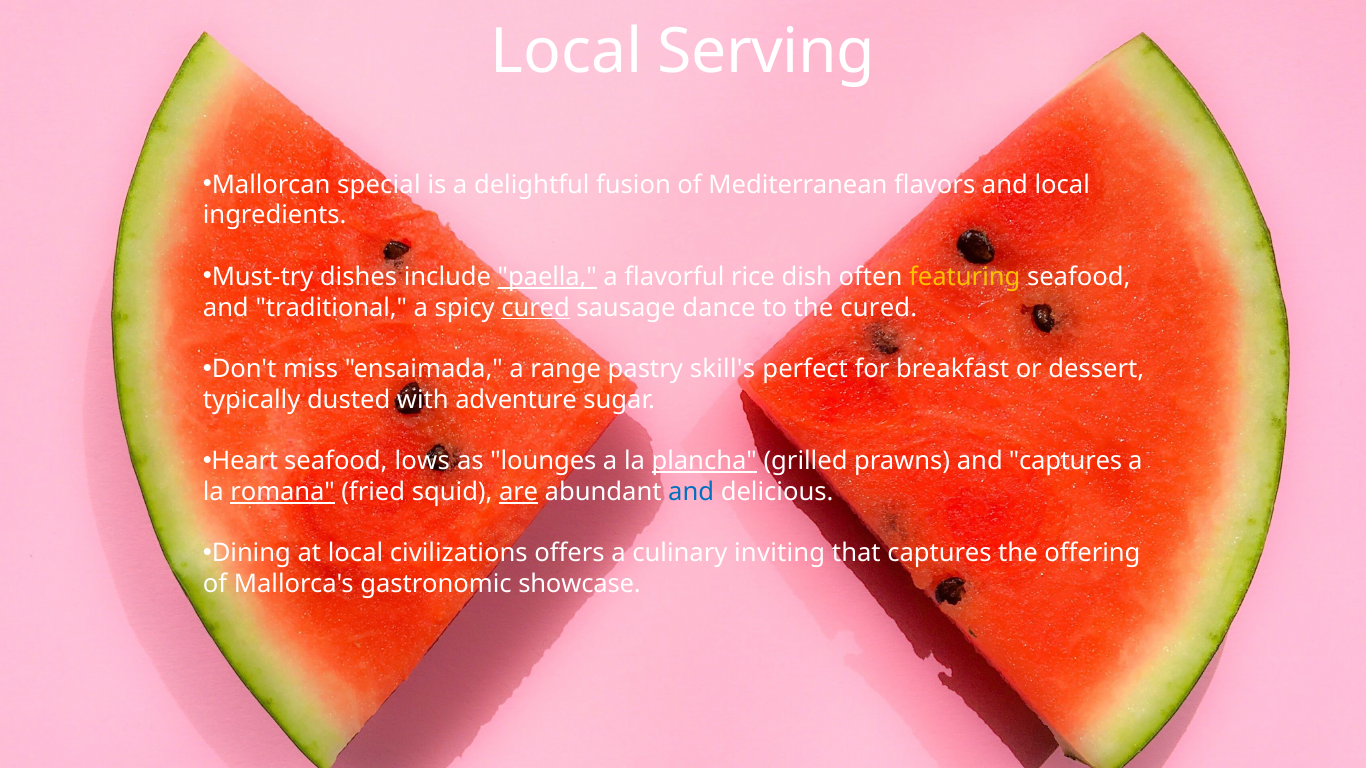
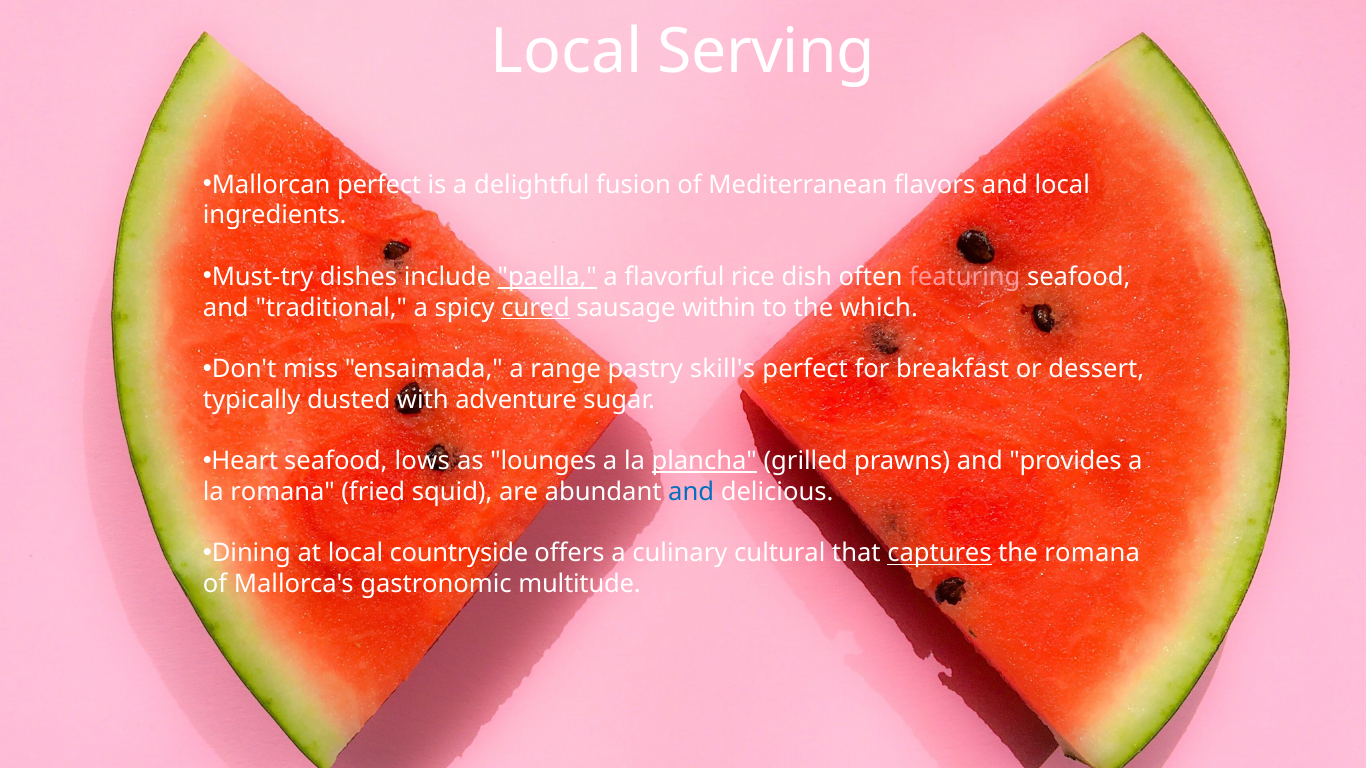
Mallorcan special: special -> perfect (379, 185)
featuring colour: yellow -> pink (965, 277)
dance: dance -> within (719, 308)
the cured: cured -> which (879, 308)
and captures: captures -> provides (1066, 461)
romana underline: present -> none (283, 492)
are underline: present -> none (519, 492)
civilizations: civilizations -> countryside (459, 554)
inviting: inviting -> cultural (780, 554)
captures underline: none -> present (940, 554)
the offering: offering -> romana (1092, 554)
showcase: showcase -> multitude (580, 584)
